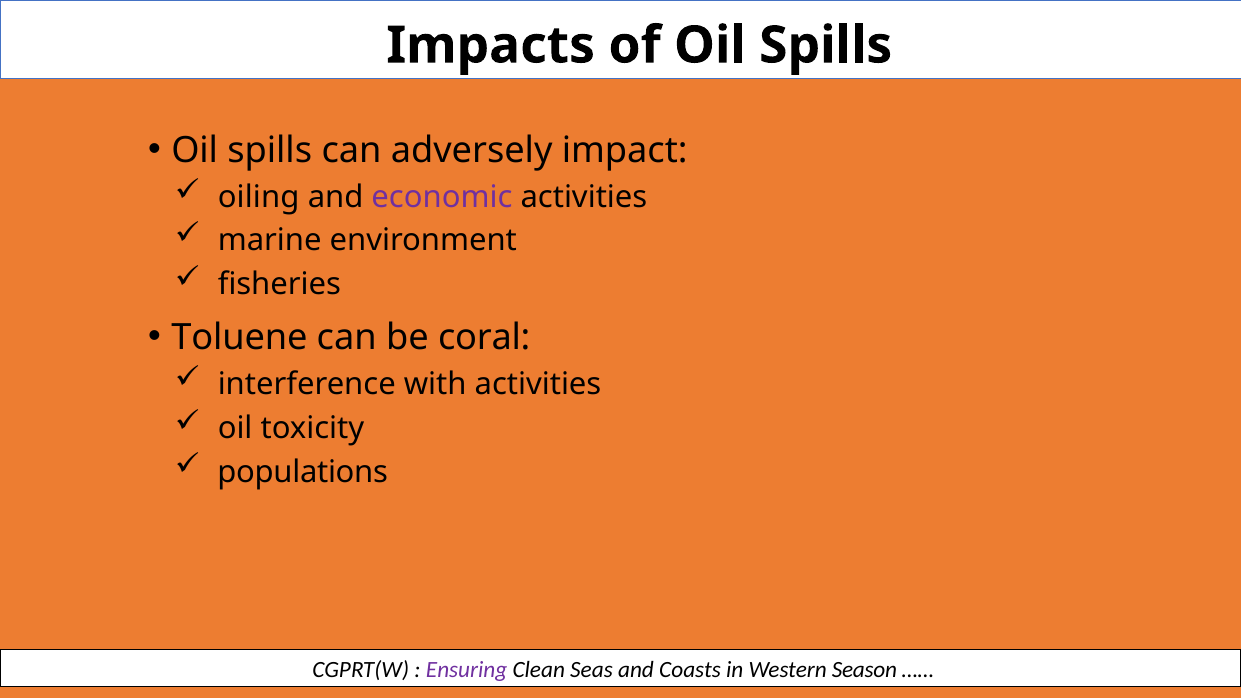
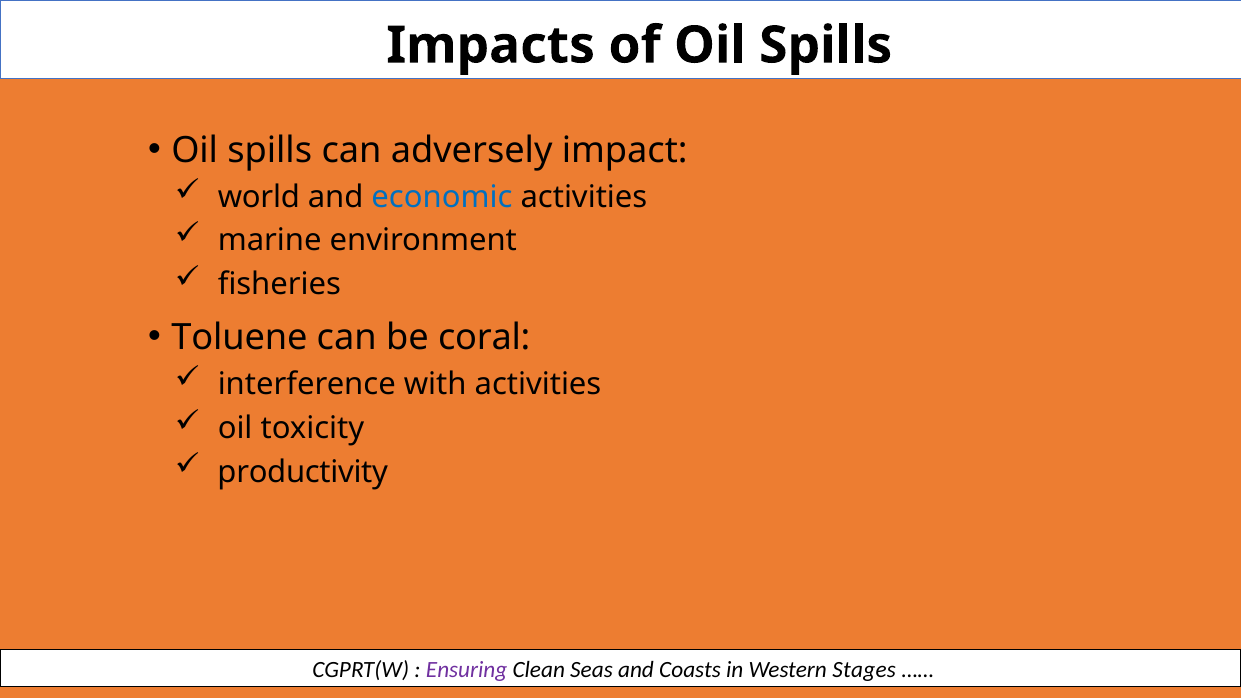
oiling: oiling -> world (259, 197)
economic colour: purple -> blue (442, 197)
populations: populations -> productivity (303, 472)
Season: Season -> Stages (864, 669)
